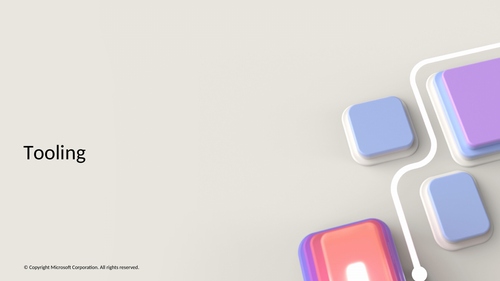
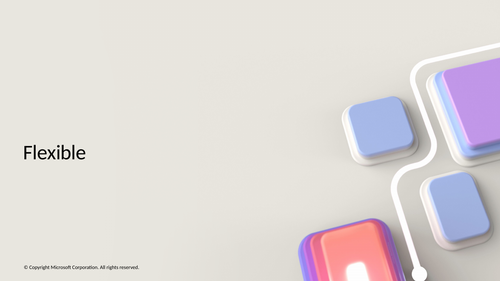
Tooling: Tooling -> Flexible (55, 153)
